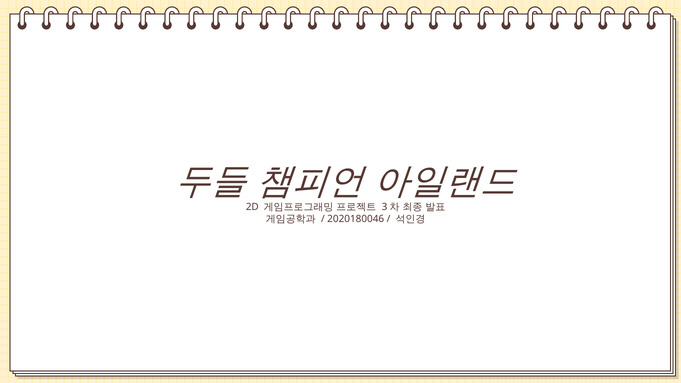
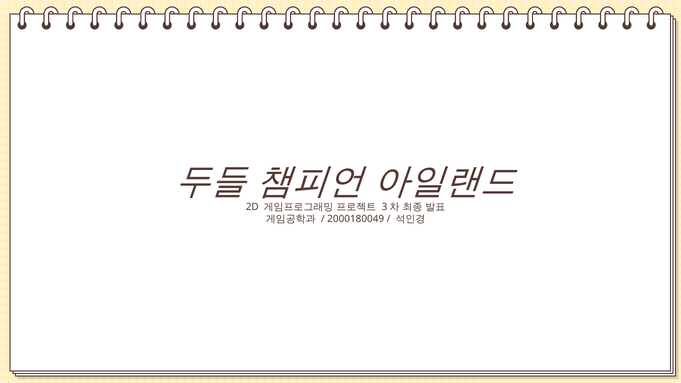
2020180046: 2020180046 -> 2000180049 (356, 219)
